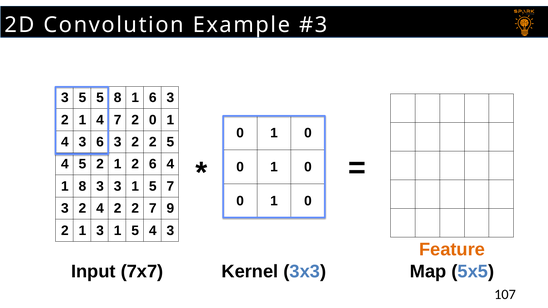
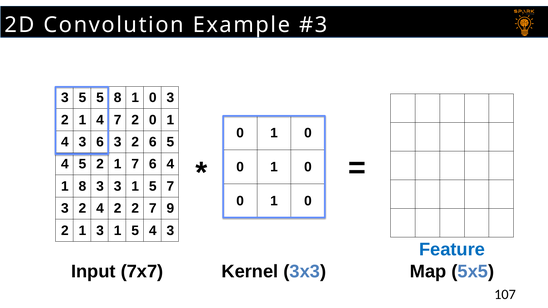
8 1 6: 6 -> 0 (153, 98)
3 2 2: 2 -> 6 (153, 142)
1 2: 2 -> 7 (135, 164)
Feature colour: orange -> blue (452, 250)
